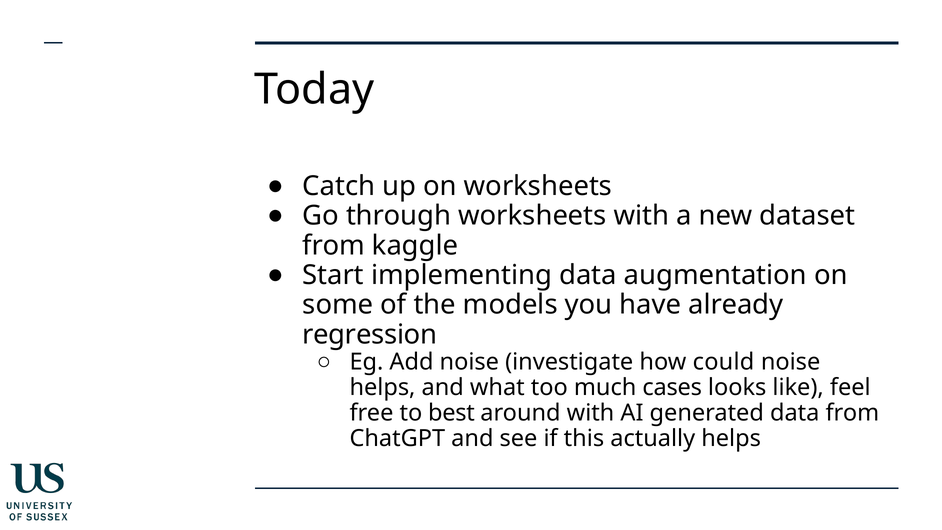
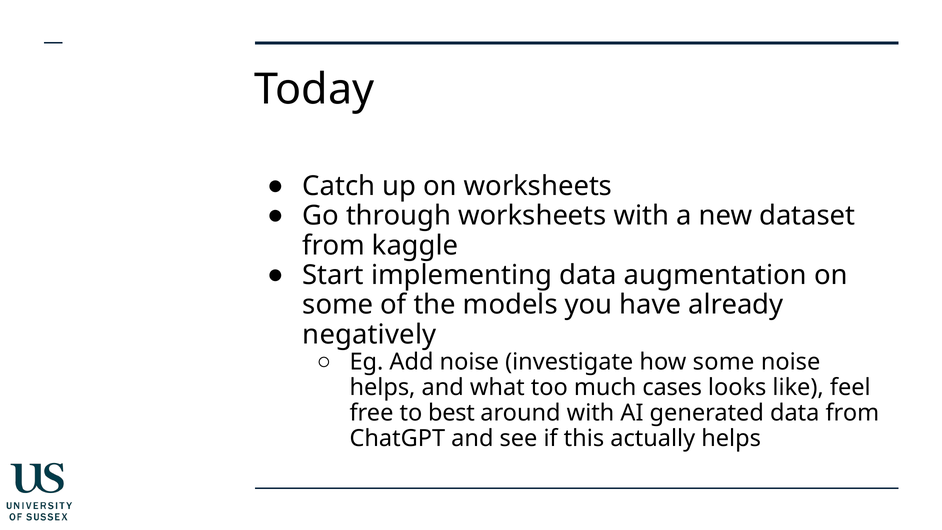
regression: regression -> negatively (369, 335)
how could: could -> some (724, 362)
